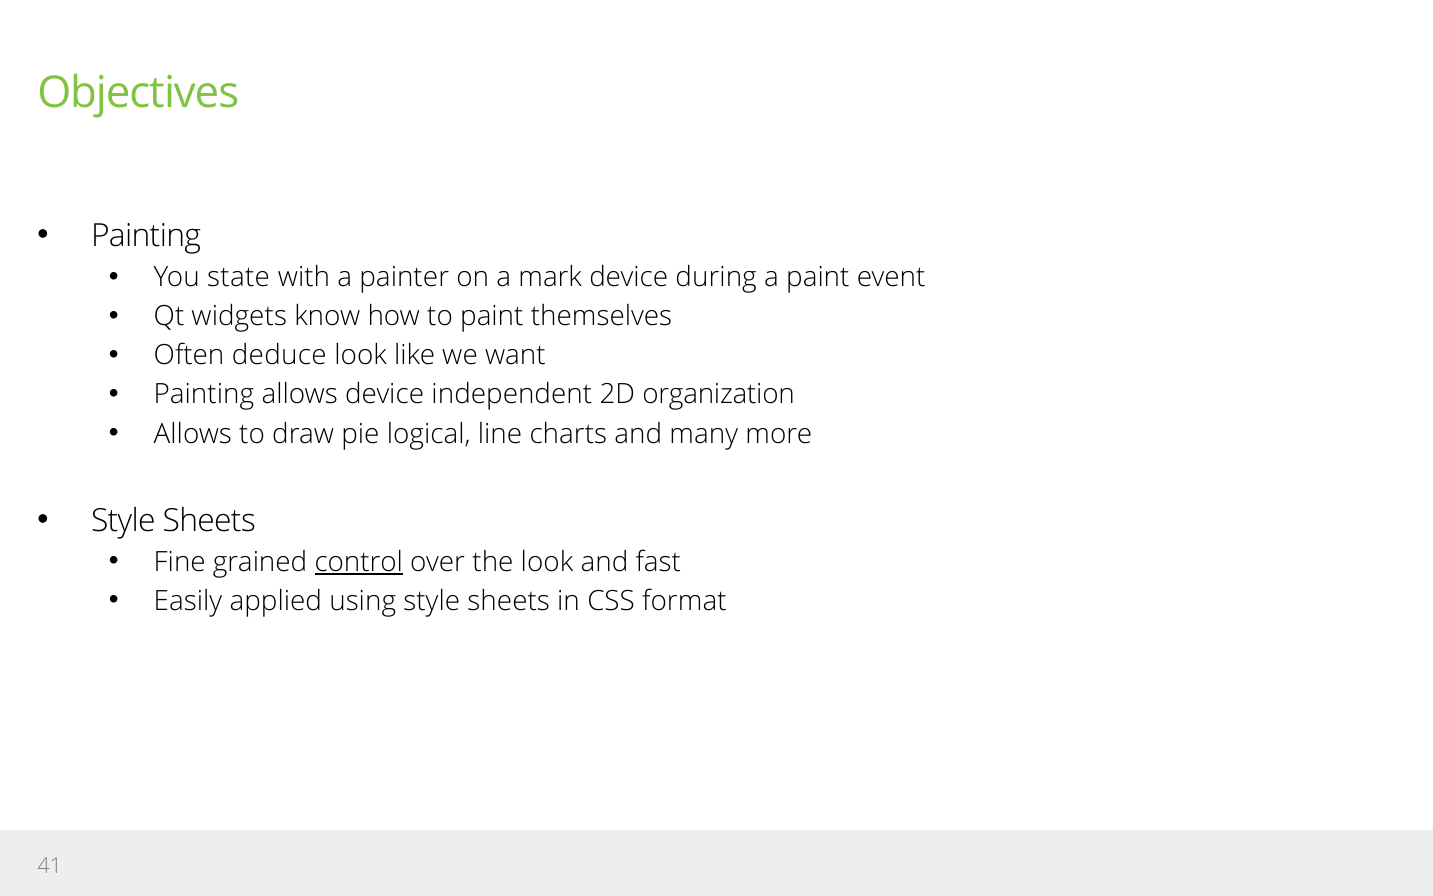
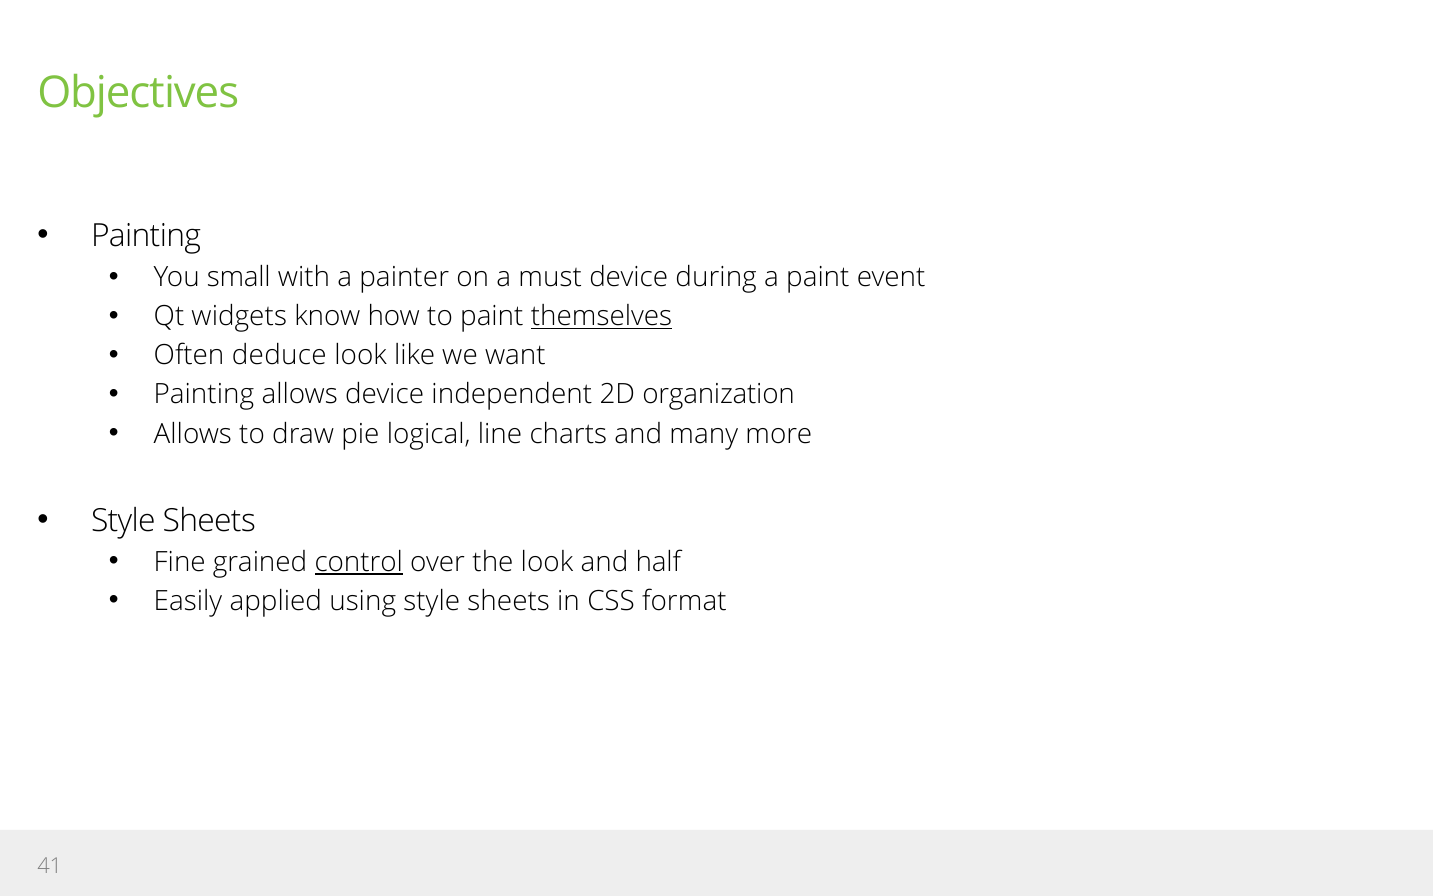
state: state -> small (239, 277)
mark: mark -> must (550, 277)
themselves underline: none -> present (602, 316)
fast: fast -> half (658, 562)
